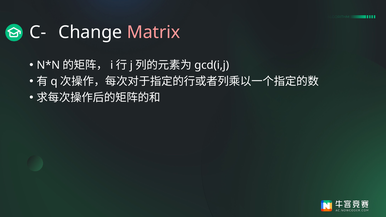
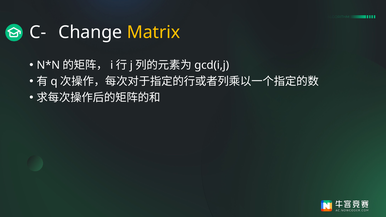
Matrix colour: pink -> yellow (154, 32)
